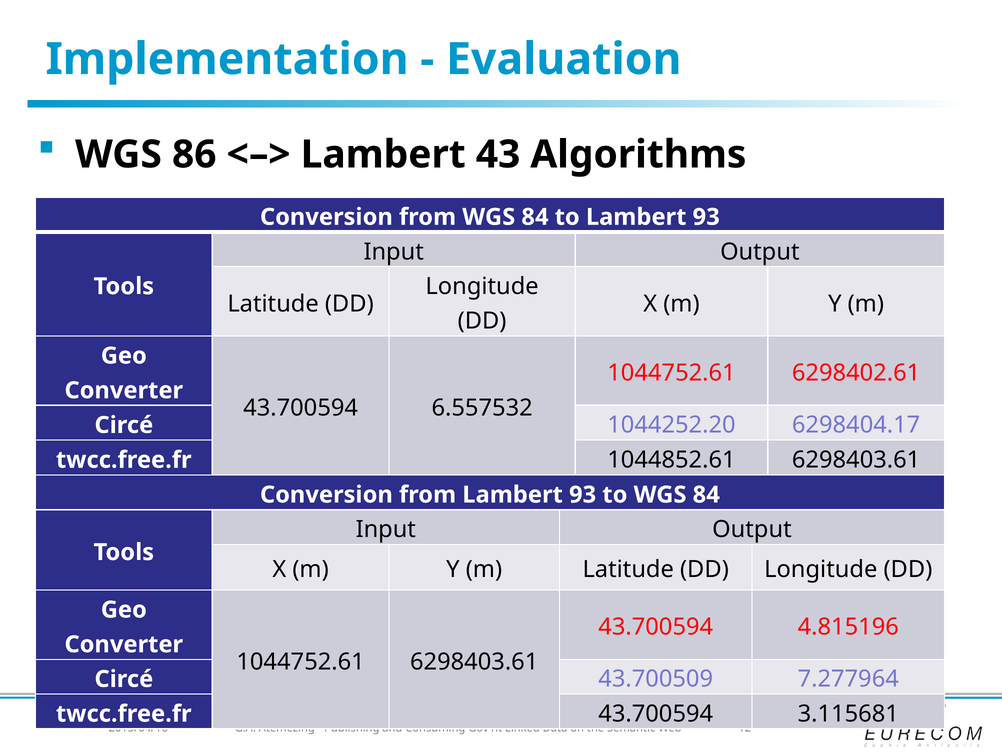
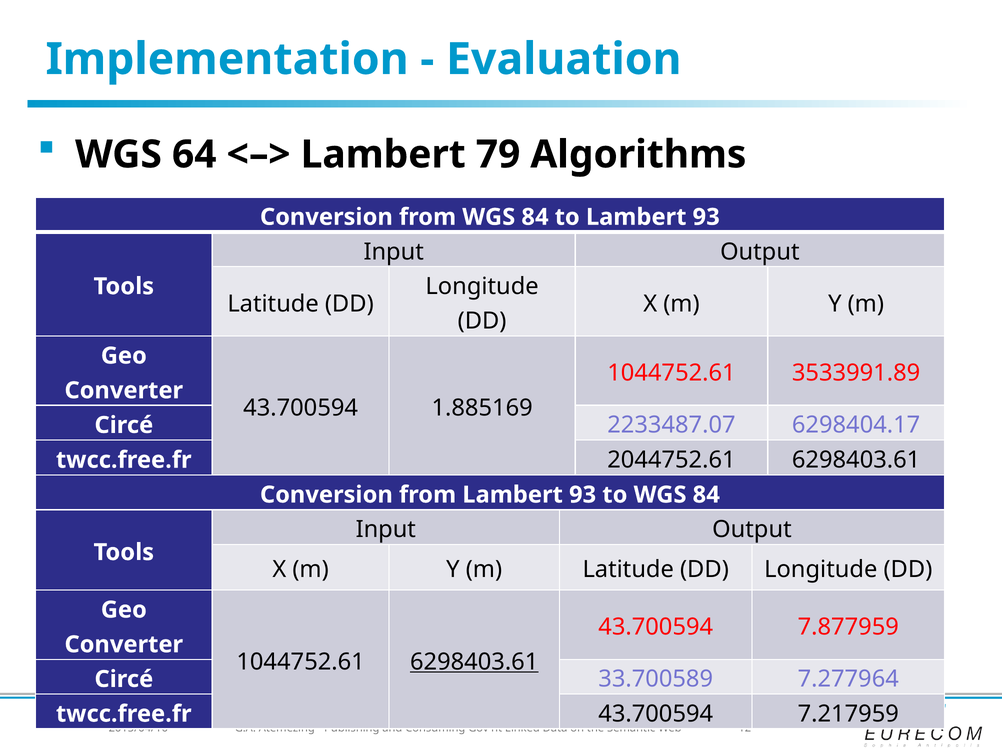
86: 86 -> 64 (194, 154)
43: 43 -> 79 (498, 154)
6298402.61: 6298402.61 -> 3533991.89 (856, 373)
6.557532: 6.557532 -> 1.885169 (482, 408)
1044252.20: 1044252.20 -> 2233487.07 (671, 425)
1044852.61: 1044852.61 -> 2044752.61 (671, 460)
4.815196: 4.815196 -> 7.877959 (848, 627)
6298403.61 underline: none -> present (474, 661)
43.700509: 43.700509 -> 33.700589 (656, 679)
3.115681: 3.115681 -> 7.217959 (848, 713)
